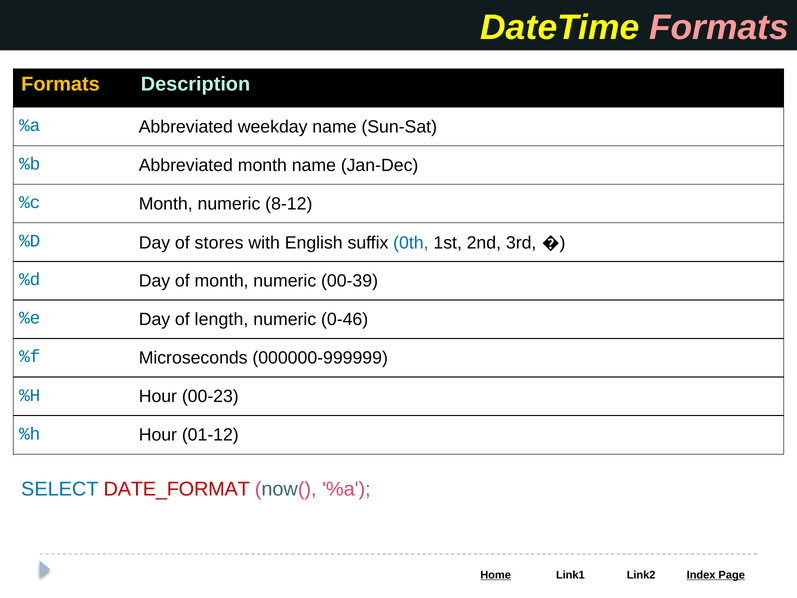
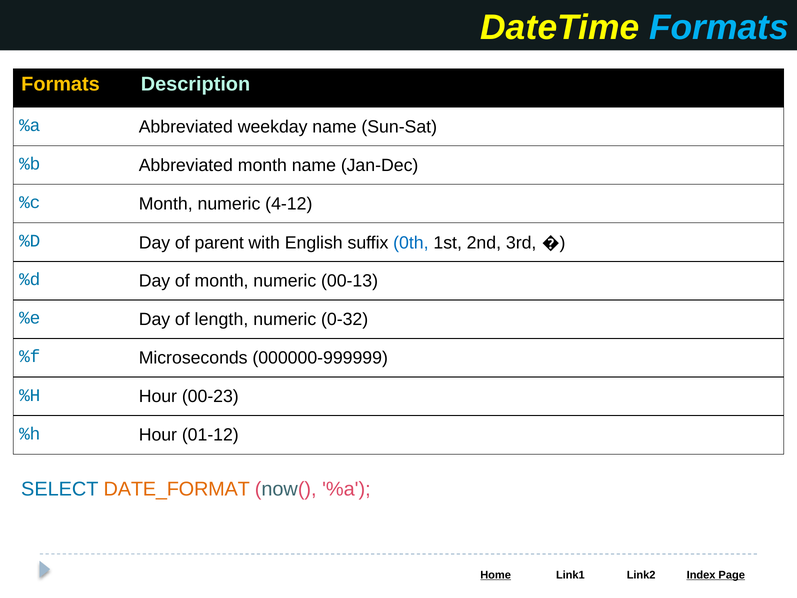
Formats colour: pink -> light blue (719, 28)
8-12: 8-12 -> 4-12 (289, 204)
stores: stores -> parent (219, 243)
00-39: 00-39 -> 00-13 (350, 281)
0-46: 0-46 -> 0-32 (345, 319)
DATE_FORMAT colour: red -> orange (177, 489)
